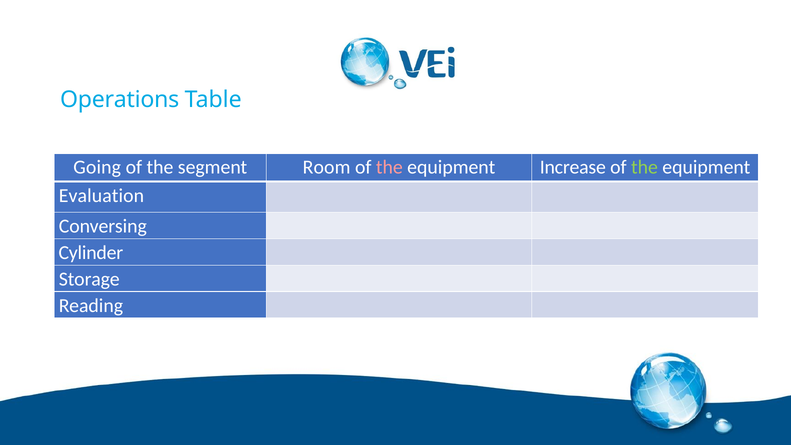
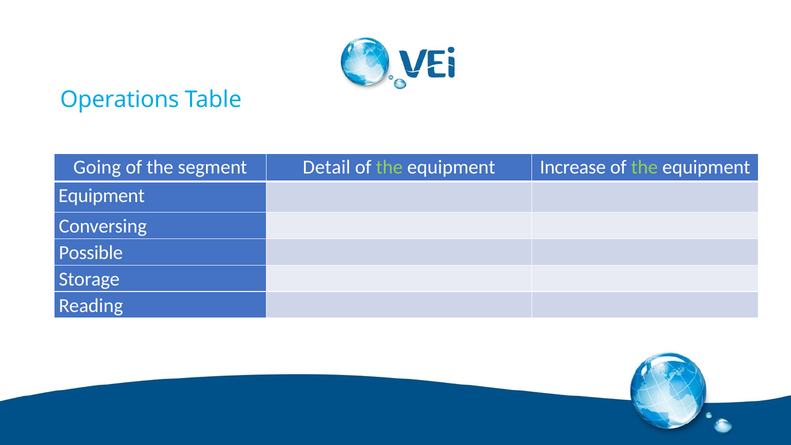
Room: Room -> Detail (327, 167)
the colour: pink -> light green (389, 167)
Evaluation: Evaluation -> Equipment (102, 196)
Cylinder: Cylinder -> Possible (91, 253)
